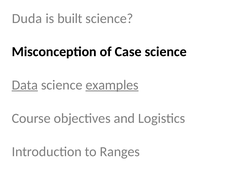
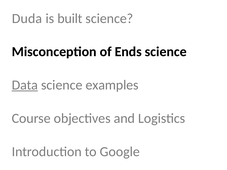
Case: Case -> Ends (128, 52)
examples underline: present -> none (112, 85)
Ranges: Ranges -> Google (120, 152)
